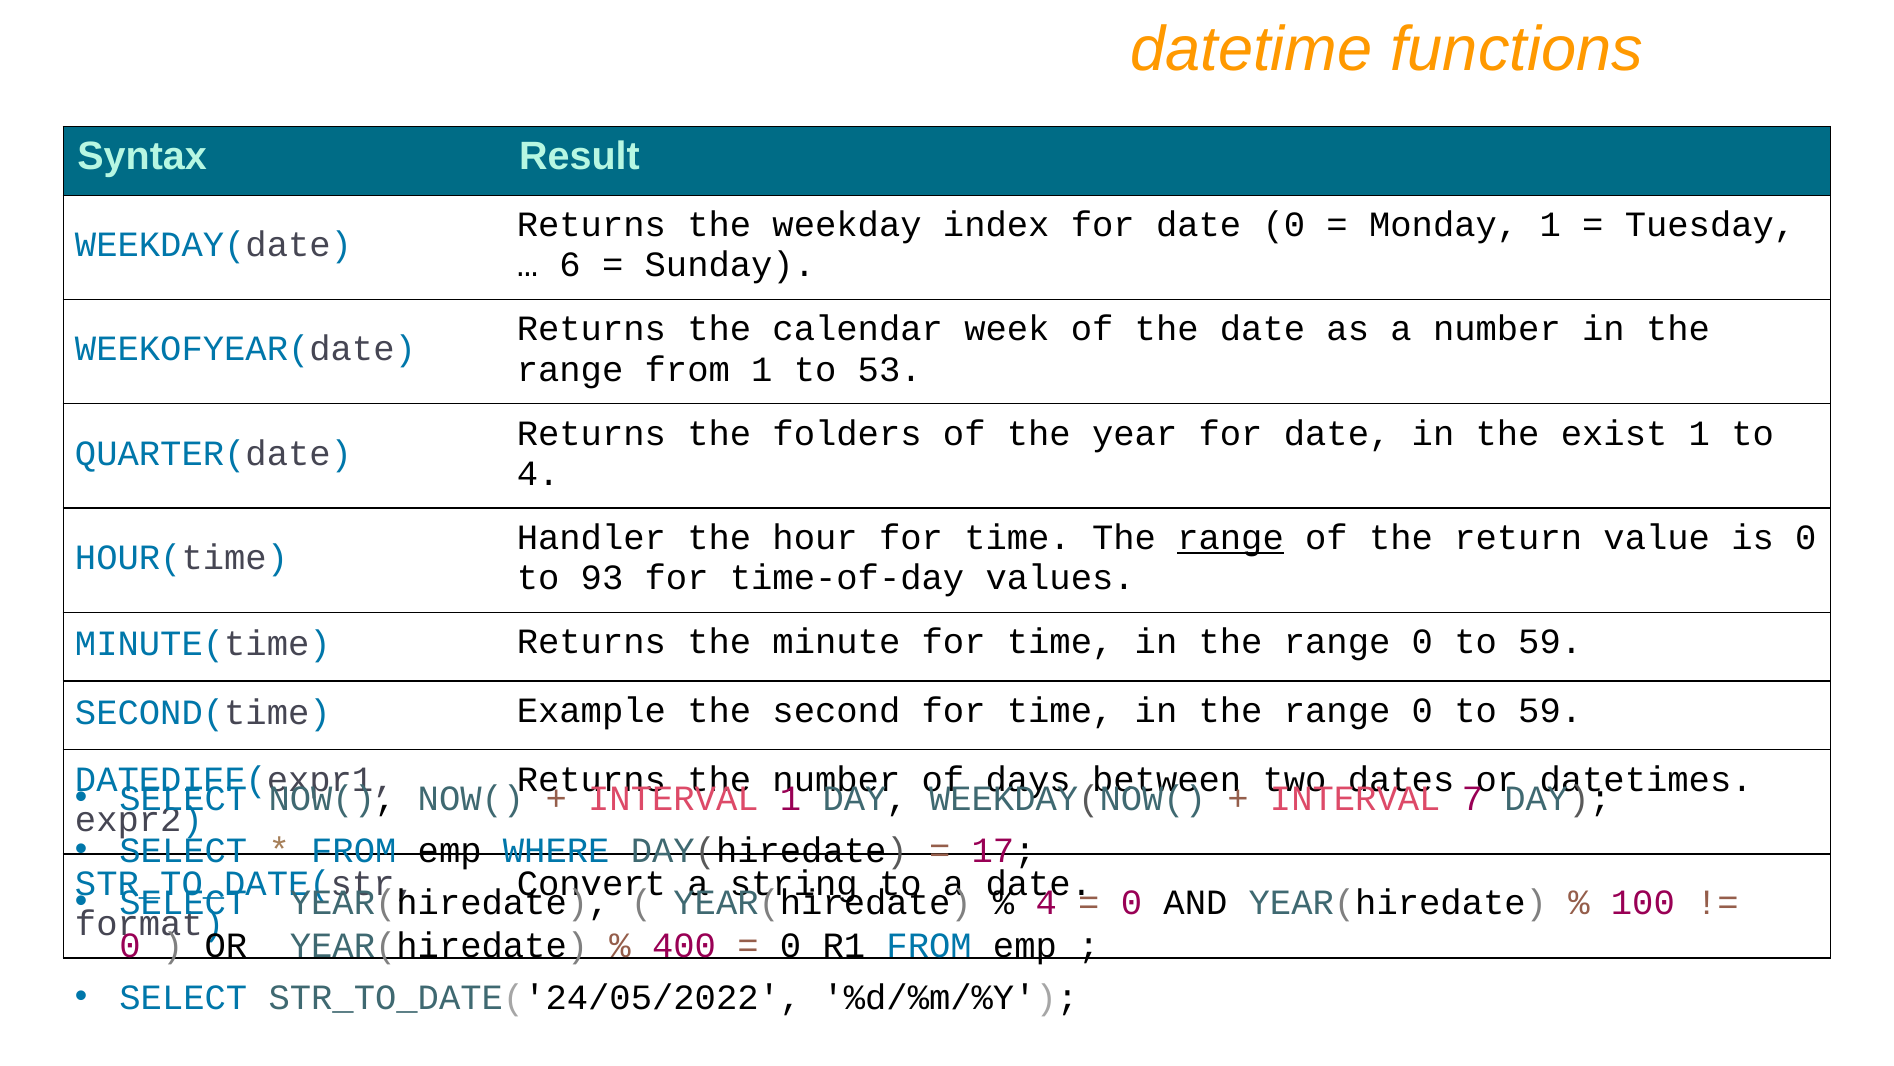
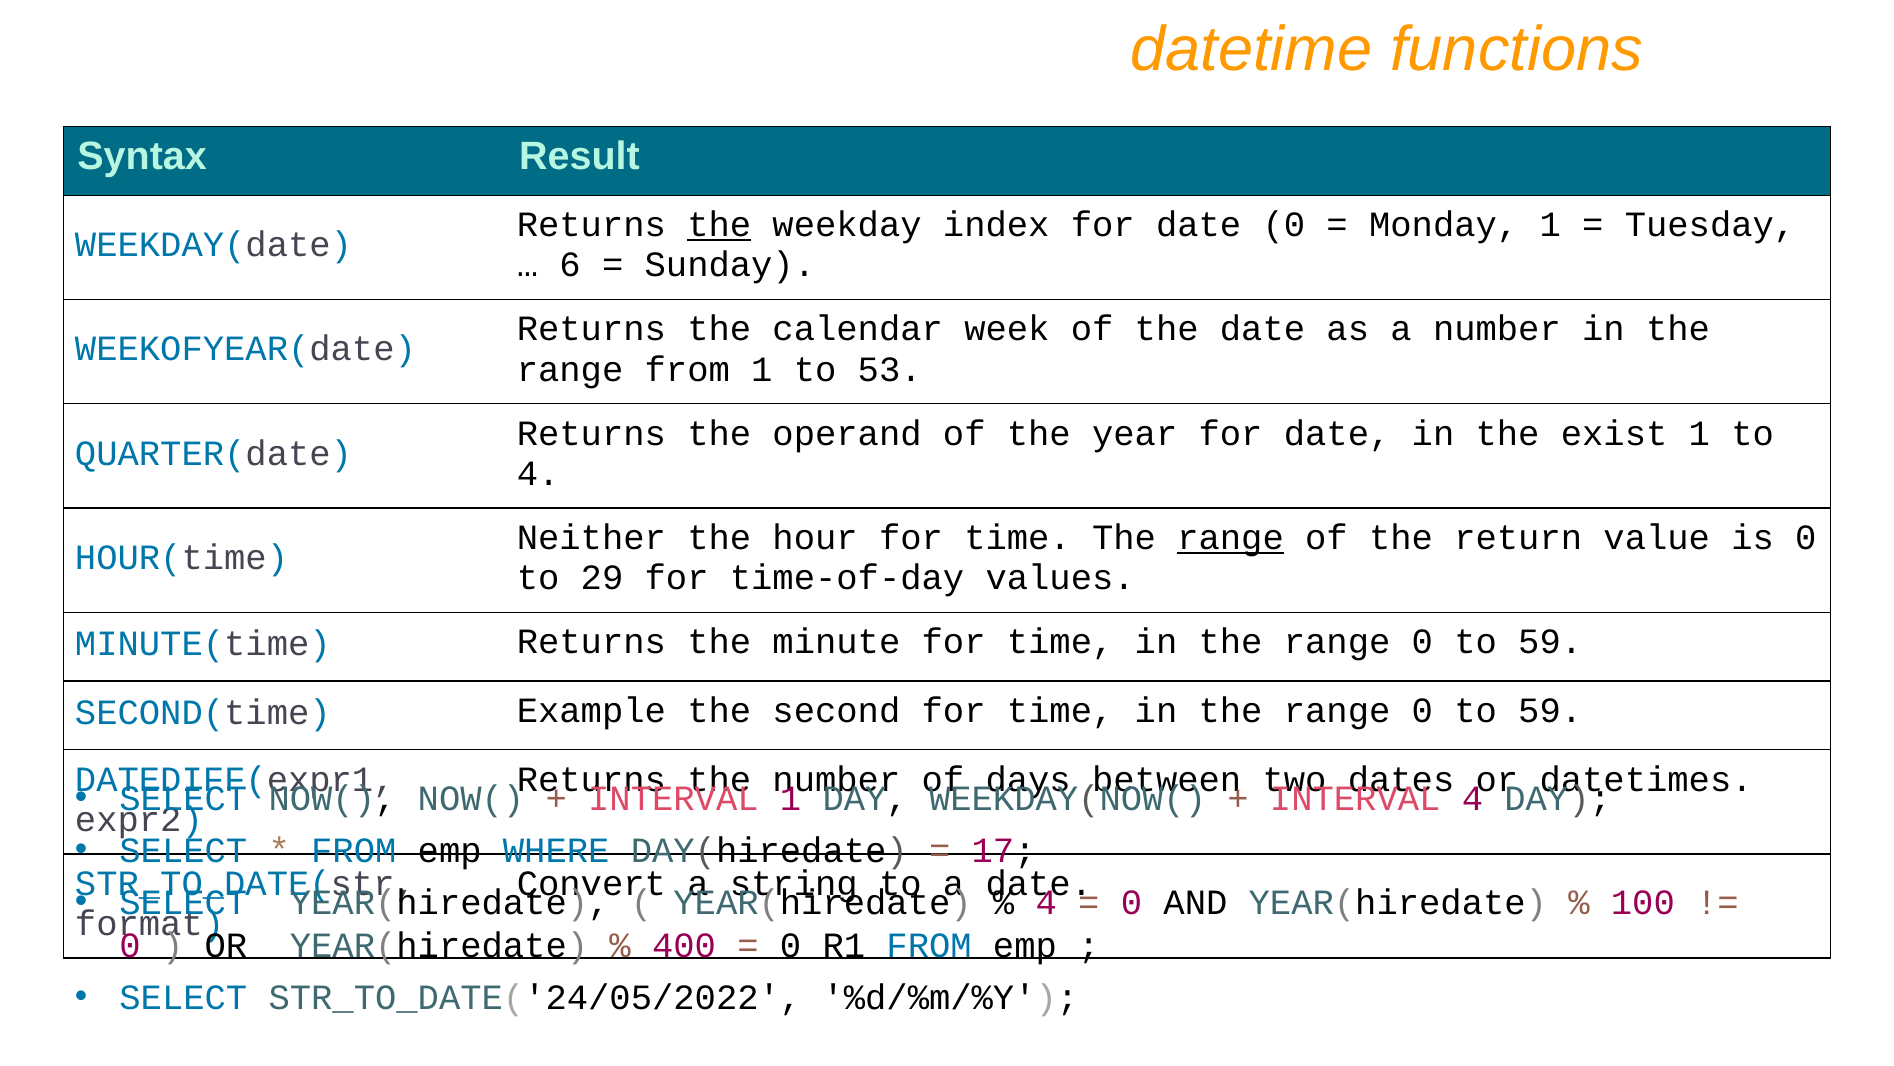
the underline: none -> present (719, 225)
folders: folders -> operand (847, 433)
Handler: Handler -> Neither (591, 537)
93: 93 -> 29 (602, 578)
7: 7 -> 4 (1472, 798)
